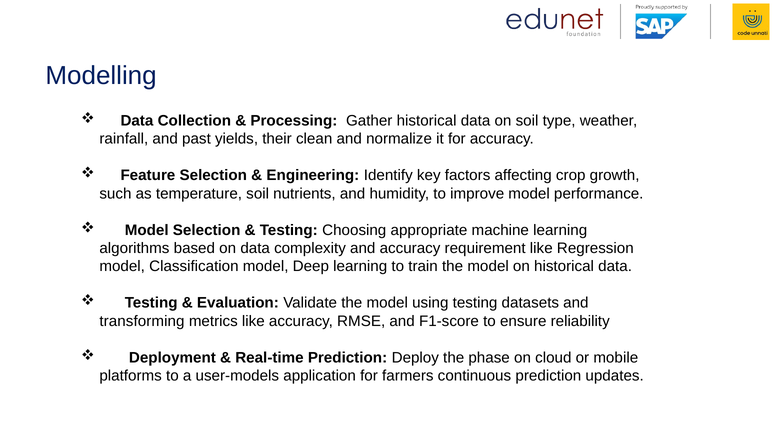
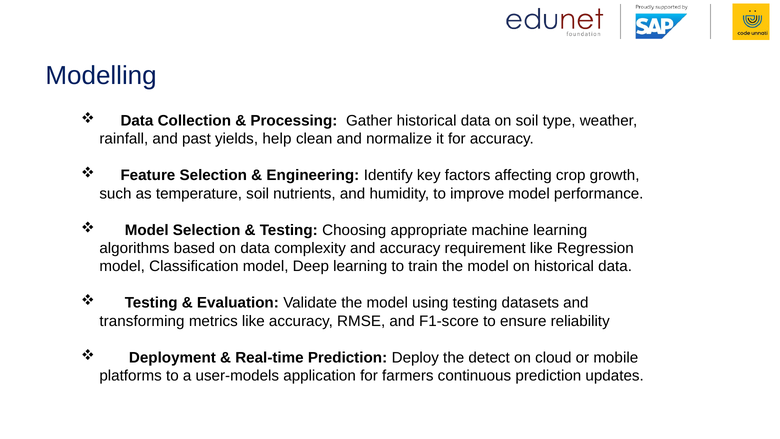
their: their -> help (277, 139)
phase: phase -> detect (489, 357)
